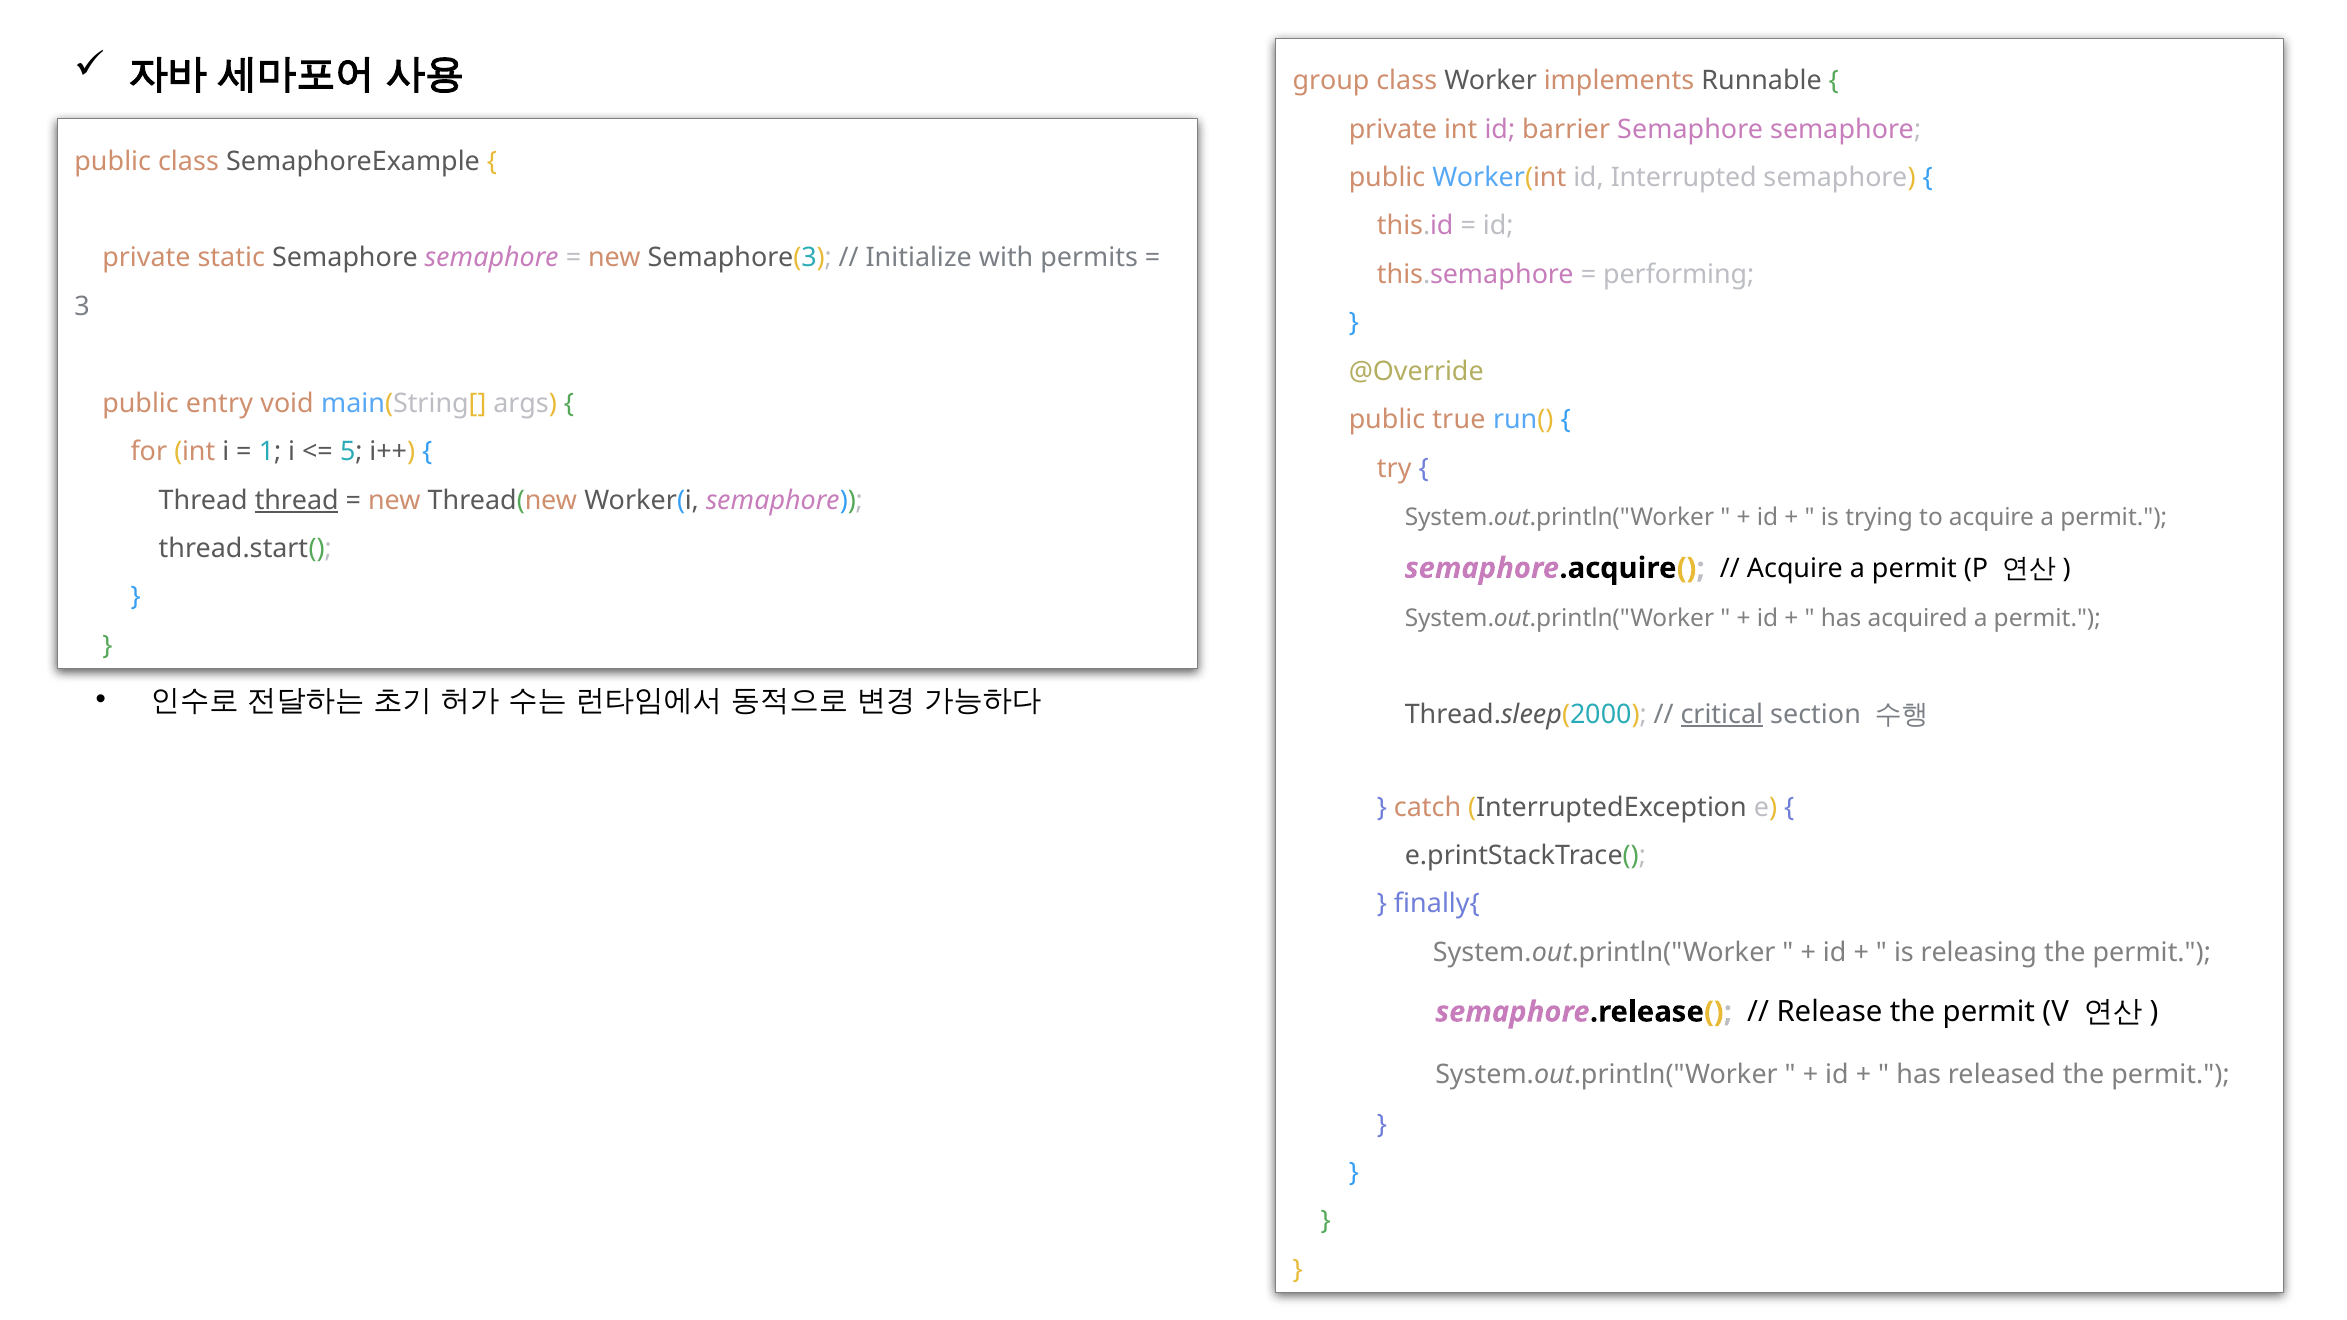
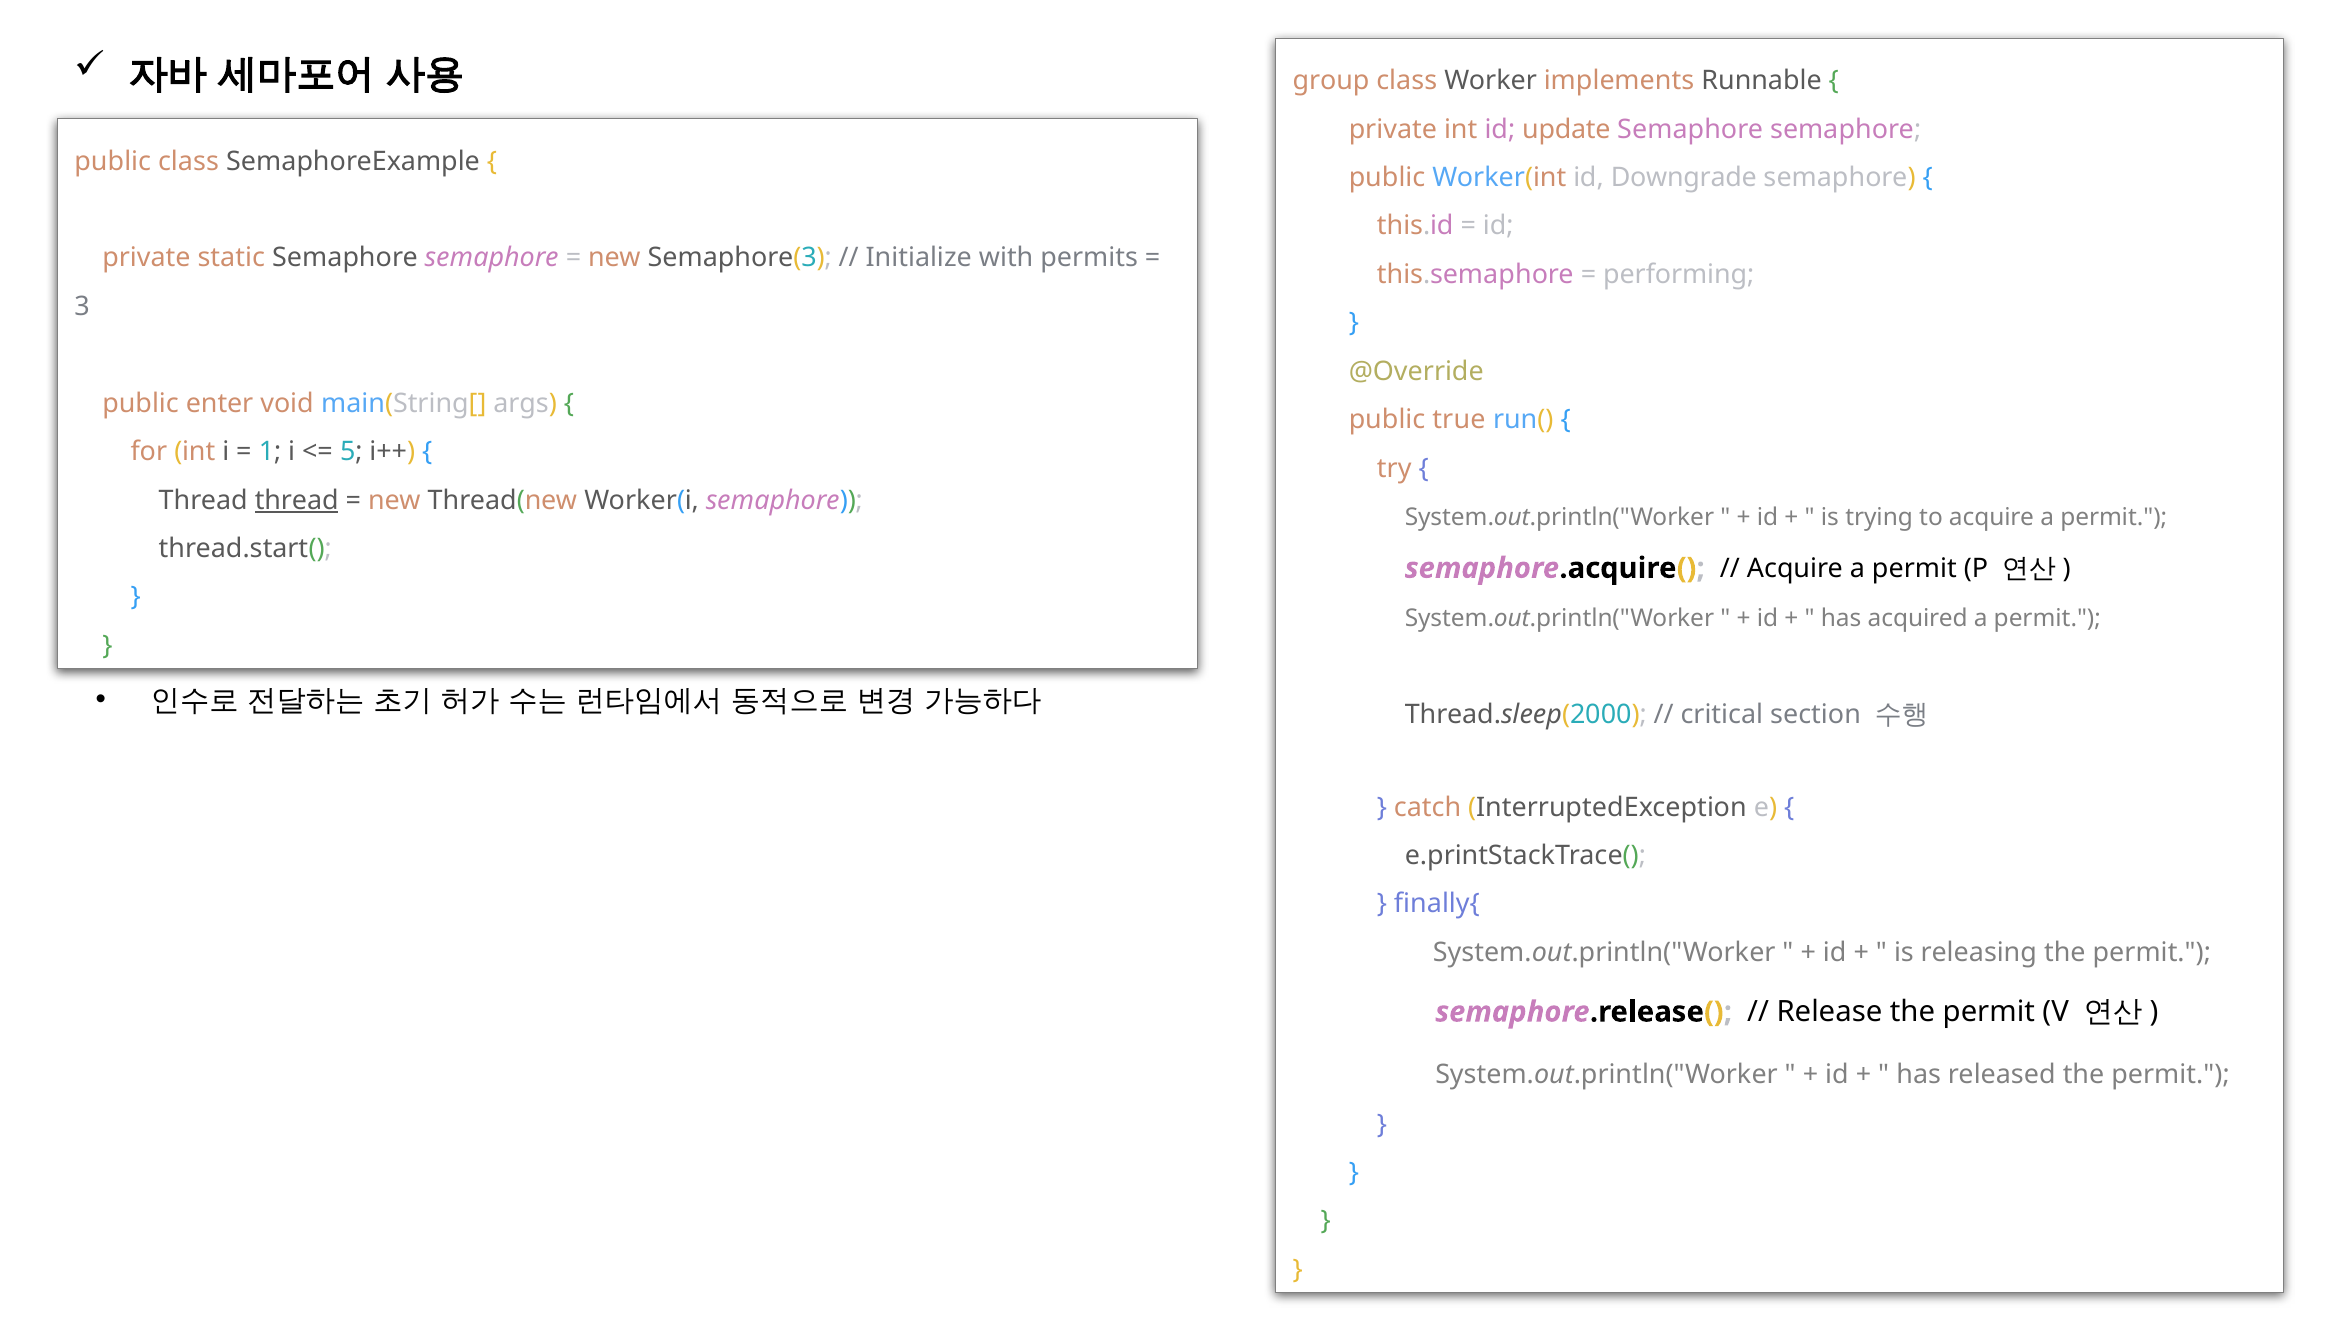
barrier: barrier -> update (1566, 129)
Interrupted: Interrupted -> Downgrade (1684, 178)
entry: entry -> enter (220, 403)
critical underline: present -> none (1722, 715)
